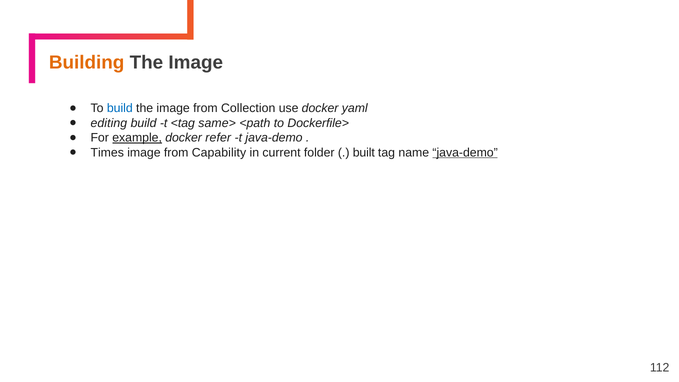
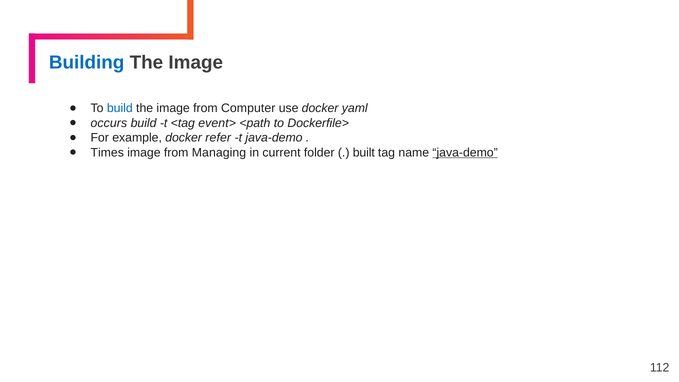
Building colour: orange -> blue (87, 63)
Collection: Collection -> Computer (248, 108)
editing: editing -> occurs (109, 123)
same>: same> -> event> (217, 123)
example underline: present -> none (137, 138)
Capability: Capability -> Managing (219, 152)
